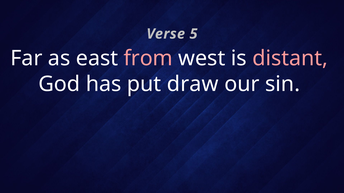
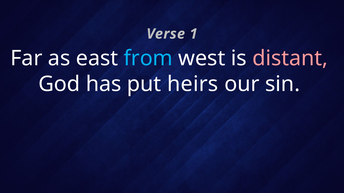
5: 5 -> 1 (194, 34)
from colour: pink -> light blue (148, 58)
draw: draw -> heirs (193, 84)
